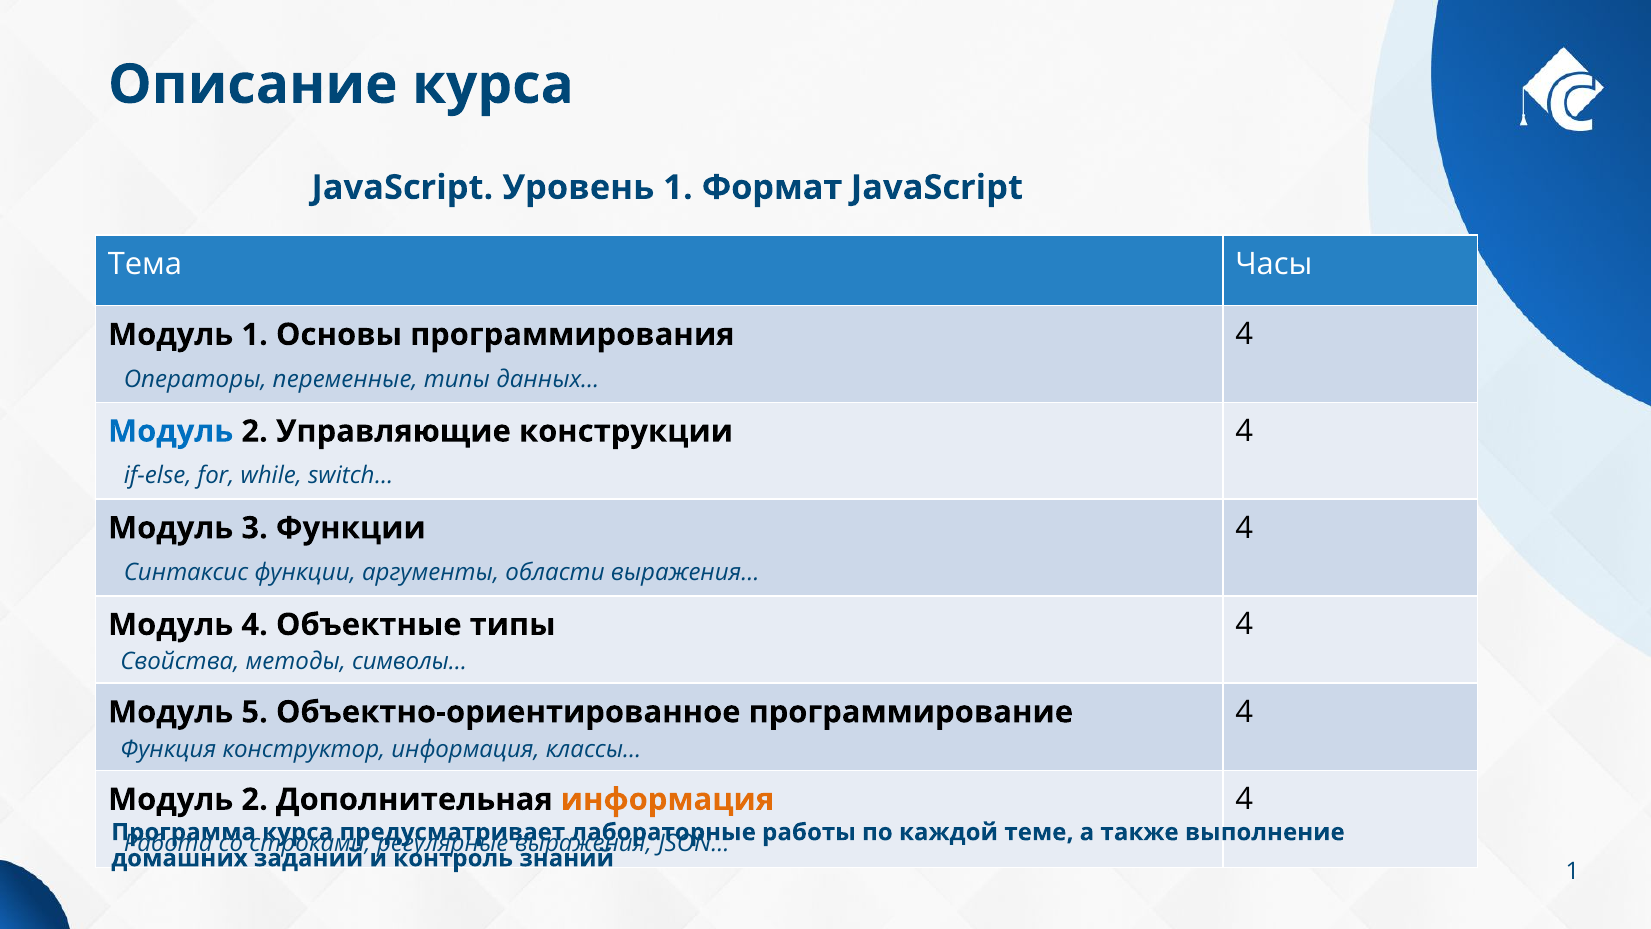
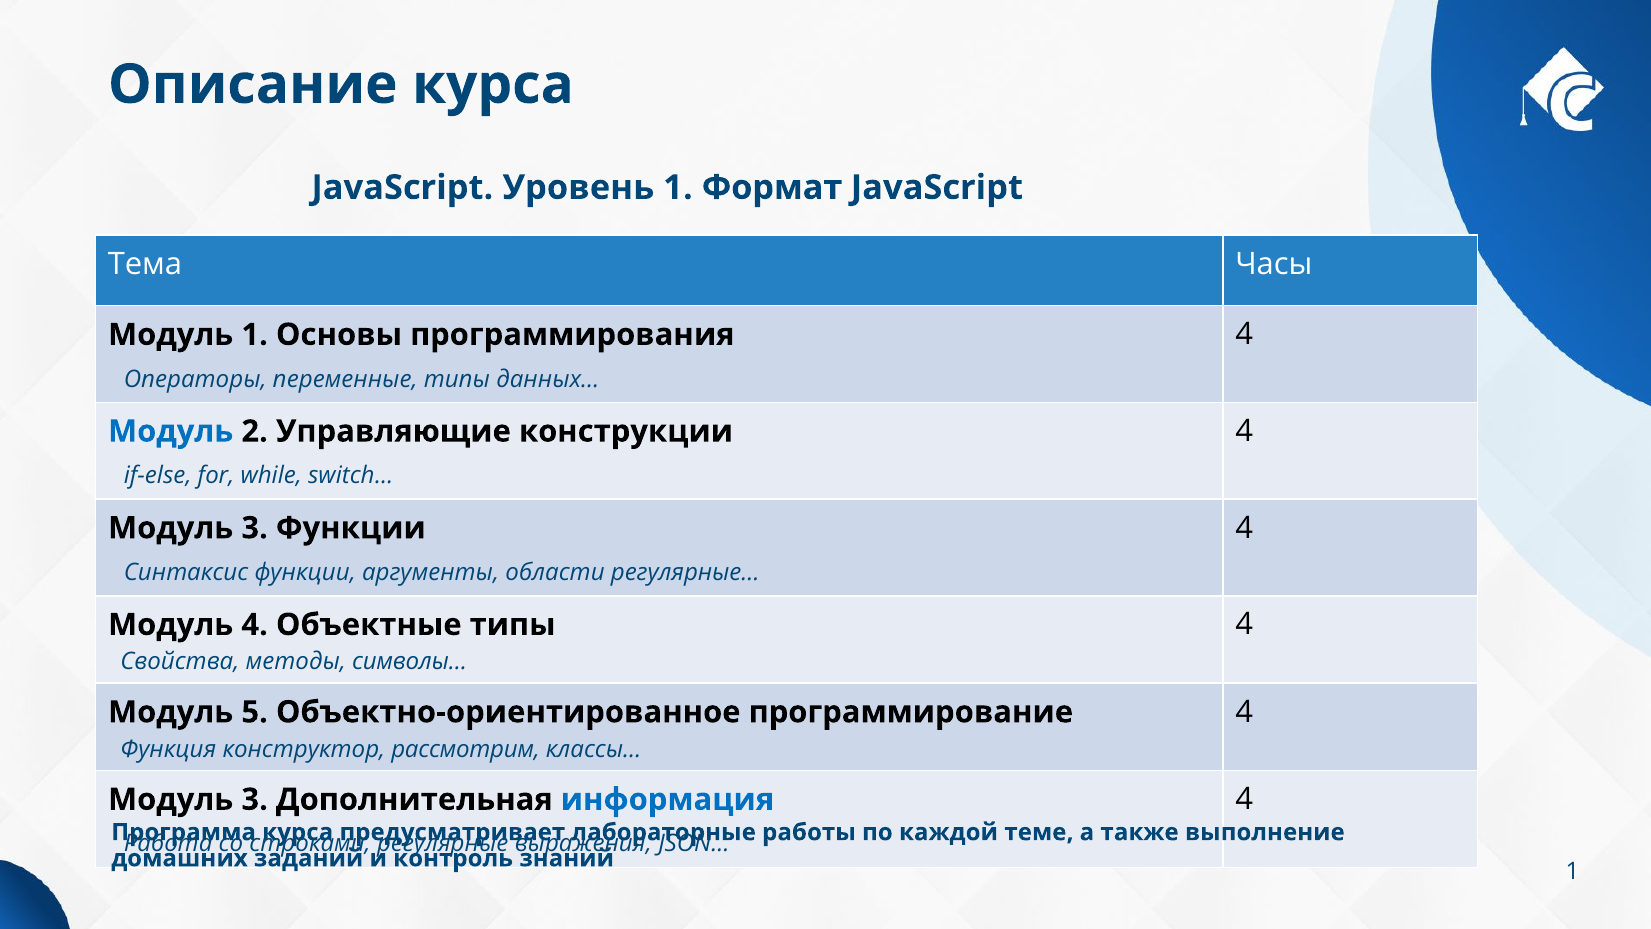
выражения…: выражения… -> регулярные… (685, 572)
конструктор информация: информация -> рассмотрим (466, 749)
2: 2 -> 3 (255, 799)
информация colour: orange -> blue (667, 799)
